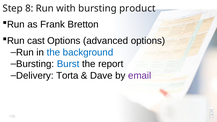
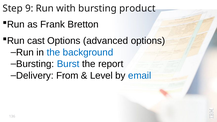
8: 8 -> 9 (29, 8)
Torta: Torta -> From (67, 76)
Dave: Dave -> Level (101, 76)
email colour: purple -> blue (140, 76)
